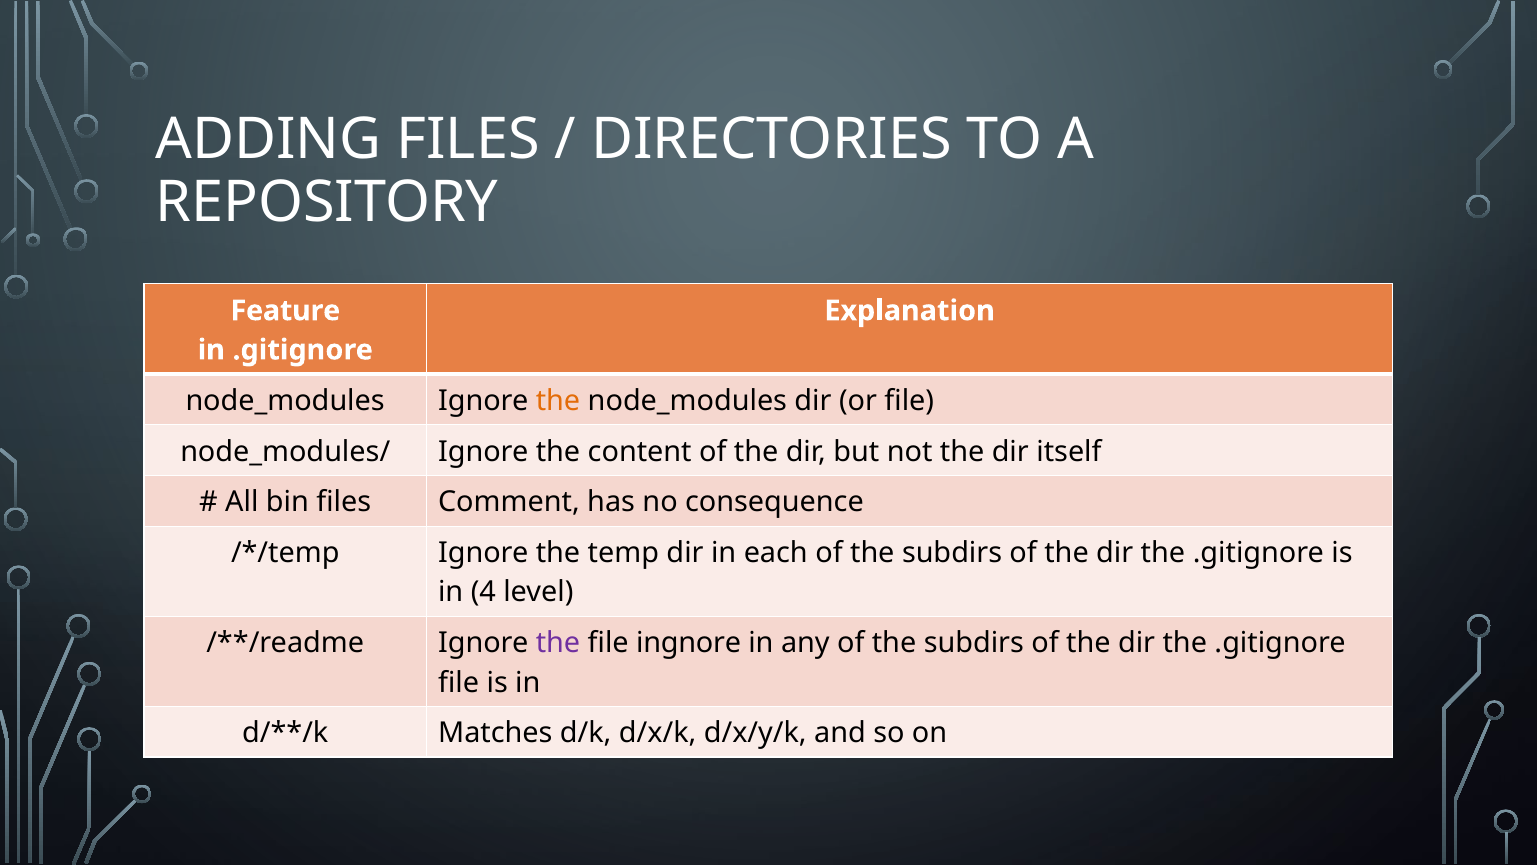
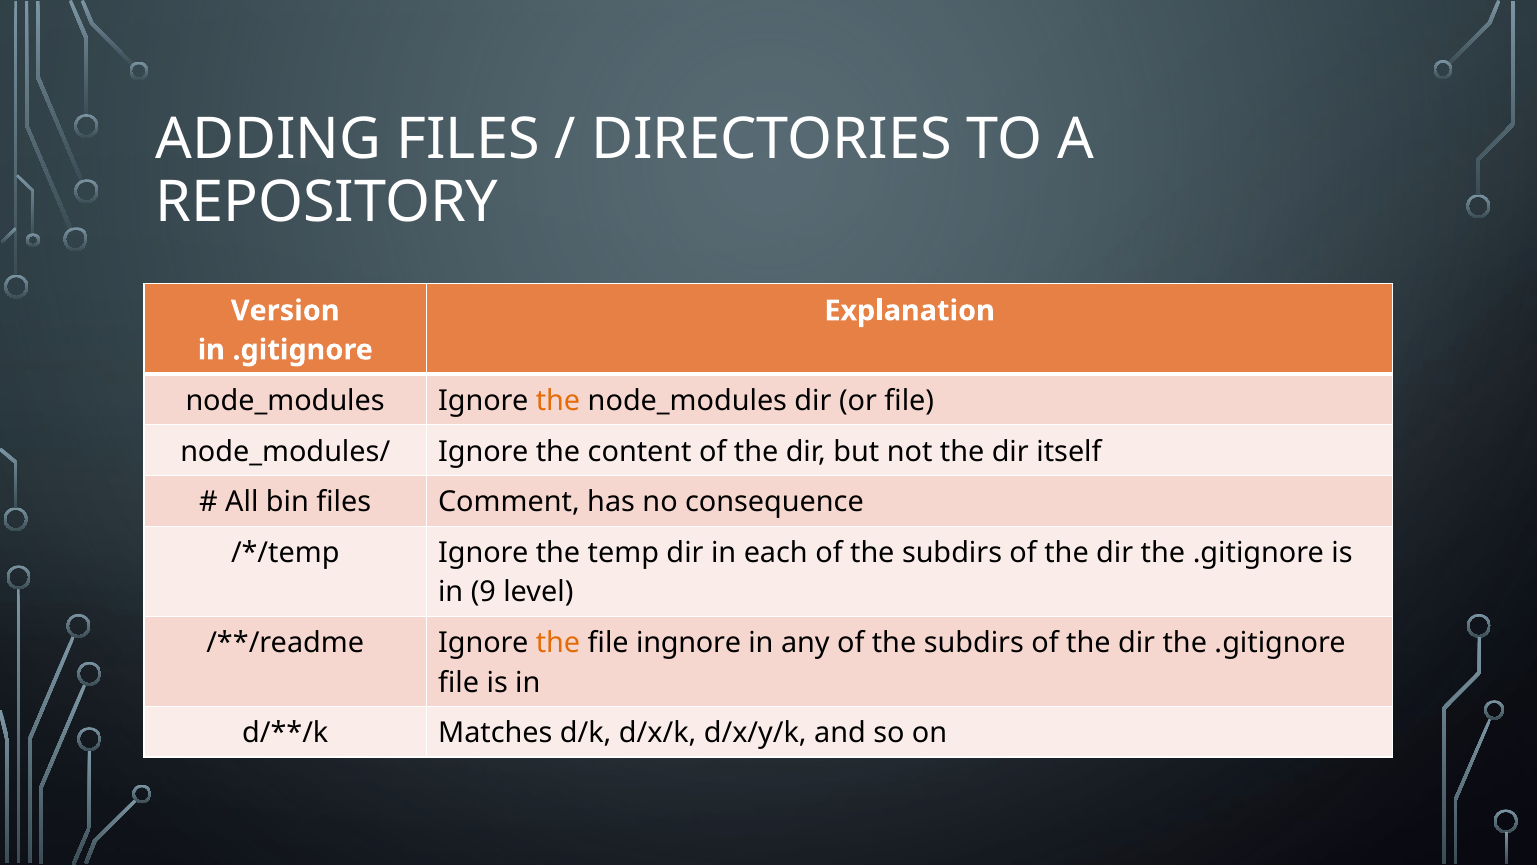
Feature: Feature -> Version (285, 311)
4: 4 -> 9 (483, 592)
the colour: purple -> orange (558, 643)
